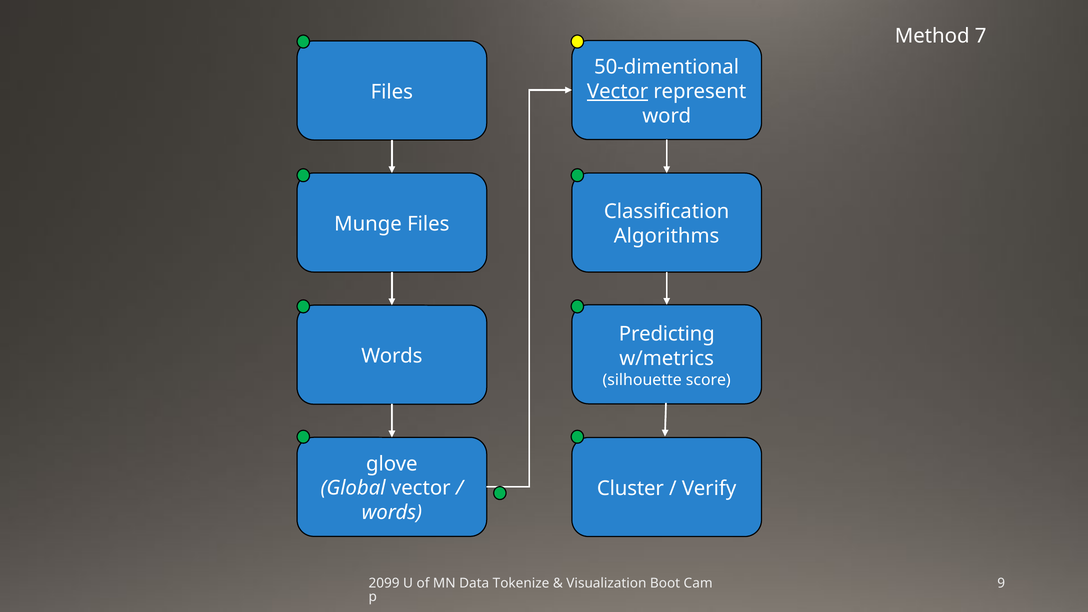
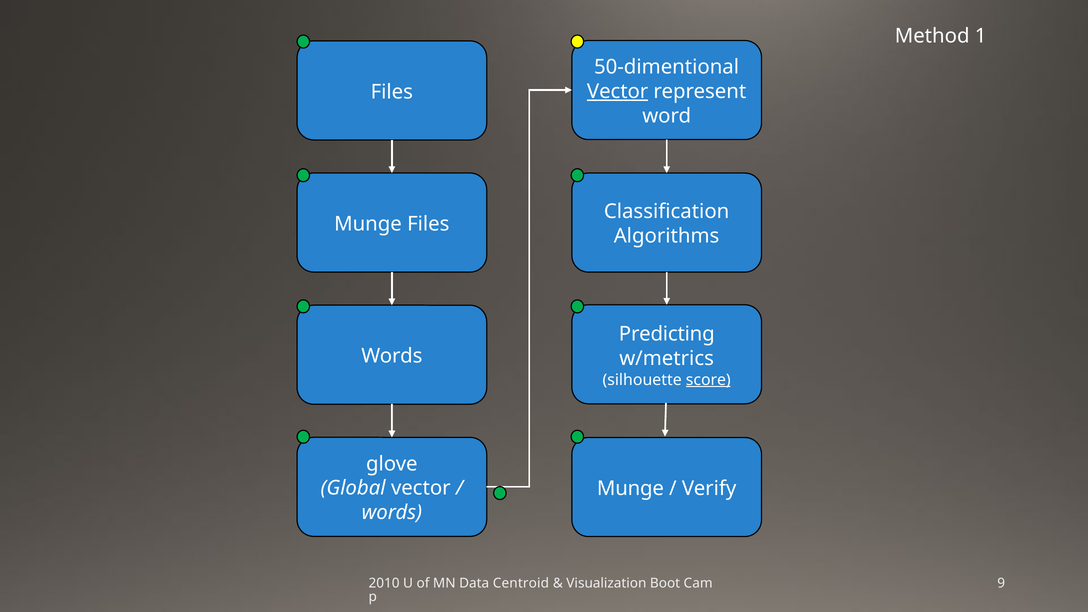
7: 7 -> 1 (981, 36)
score underline: none -> present (708, 380)
Cluster: Cluster -> Munge (630, 488)
2099: 2099 -> 2010 (384, 583)
Tokenize: Tokenize -> Centroid (521, 583)
